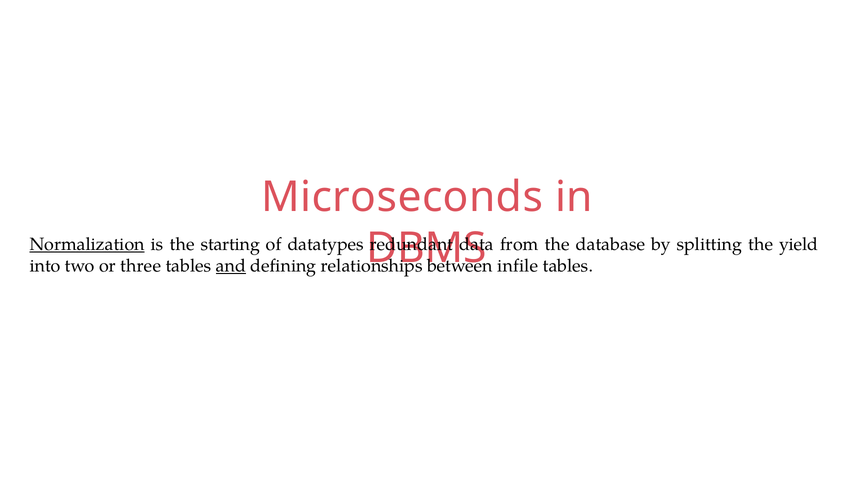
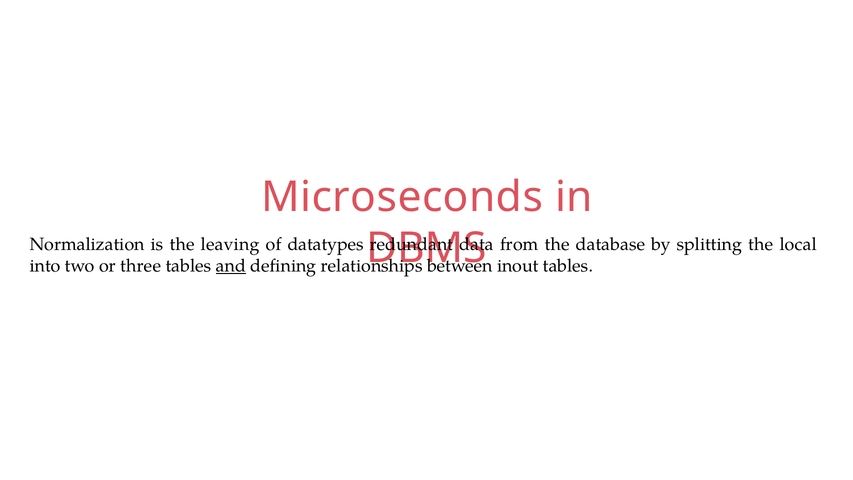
Normalization underline: present -> none (87, 244)
starting: starting -> leaving (230, 244)
yield: yield -> local (798, 244)
infile: infile -> inout (518, 266)
